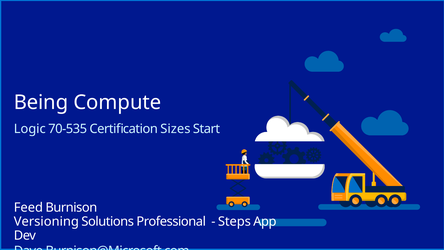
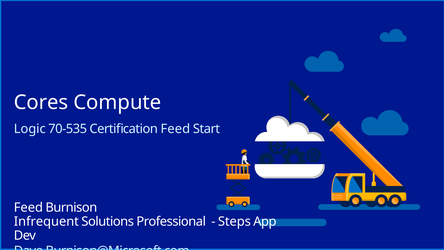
Being: Being -> Cores (41, 102)
Certification Sizes: Sizes -> Feed (175, 129)
Versioning: Versioning -> Infrequent (46, 221)
